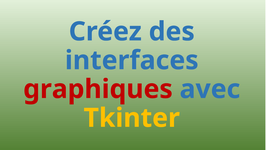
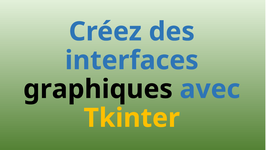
graphiques colour: red -> black (98, 89)
